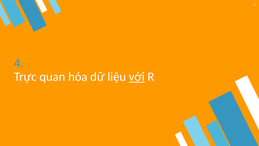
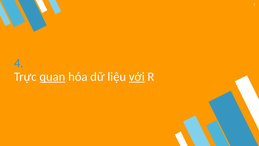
quan underline: none -> present (52, 77)
